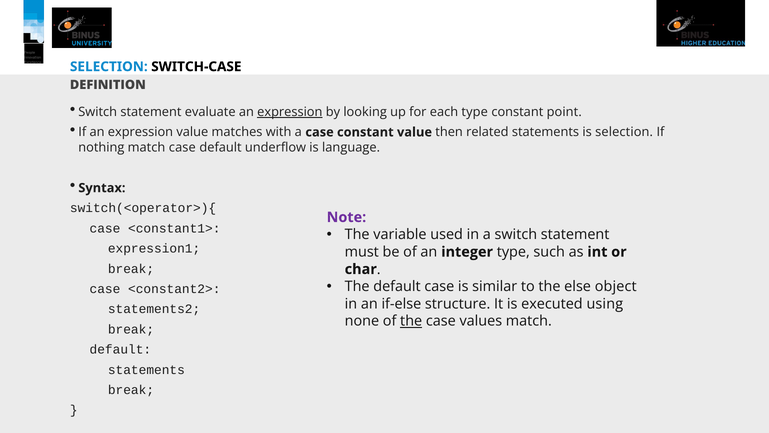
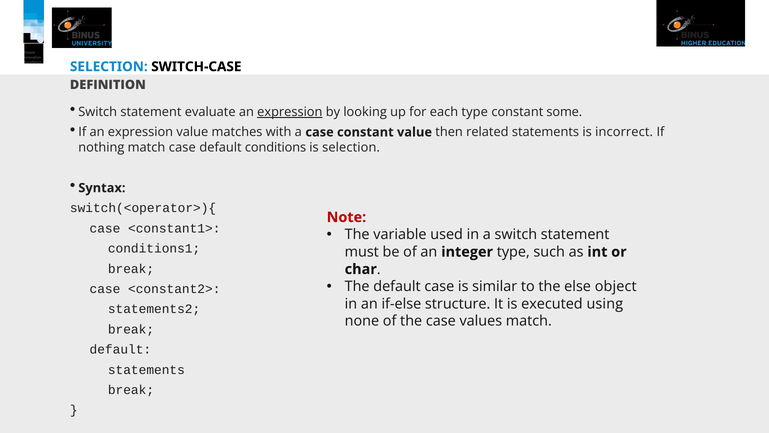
point: point -> some (564, 112)
is selection: selection -> incorrect (624, 132)
underflow: underflow -> conditions (276, 147)
is language: language -> selection (351, 147)
Note colour: purple -> red (346, 217)
expression1: expression1 -> conditions1 (154, 248)
the underline: present -> none (411, 321)
